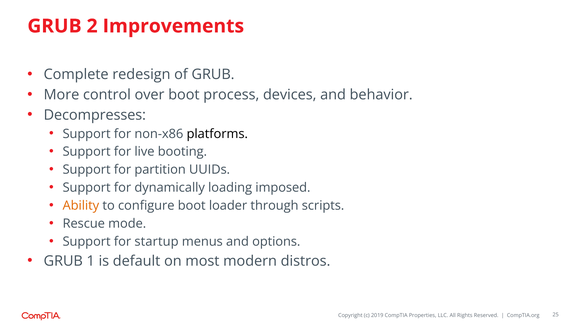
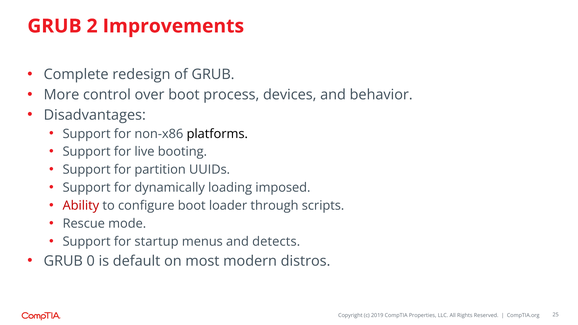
Decompresses: Decompresses -> Disadvantages (95, 115)
Ability colour: orange -> red (81, 206)
options: options -> detects (276, 242)
1: 1 -> 0 (91, 261)
